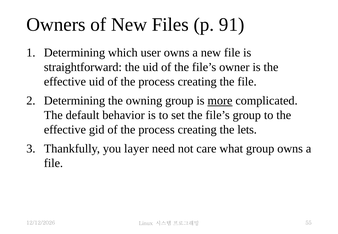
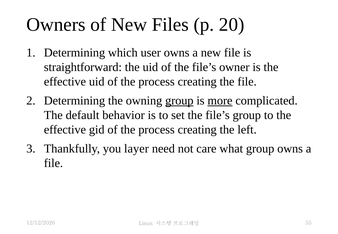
91: 91 -> 20 (232, 25)
group underline: none -> present (179, 101)
lets: lets -> left (247, 130)
